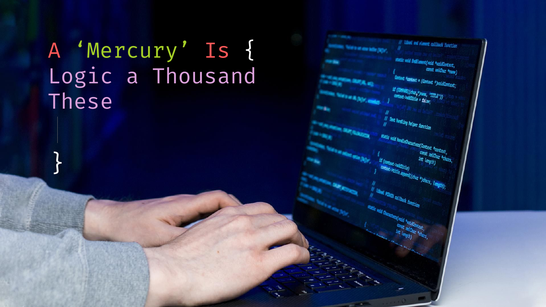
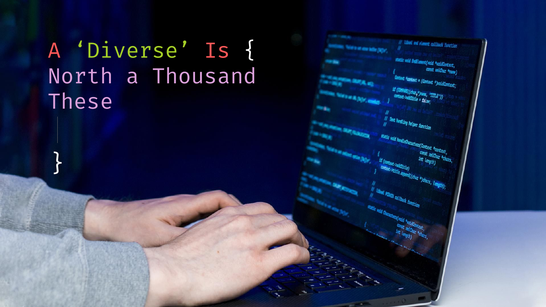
Mercury: Mercury -> Diverse (133, 51)
Logic: Logic -> North (80, 76)
